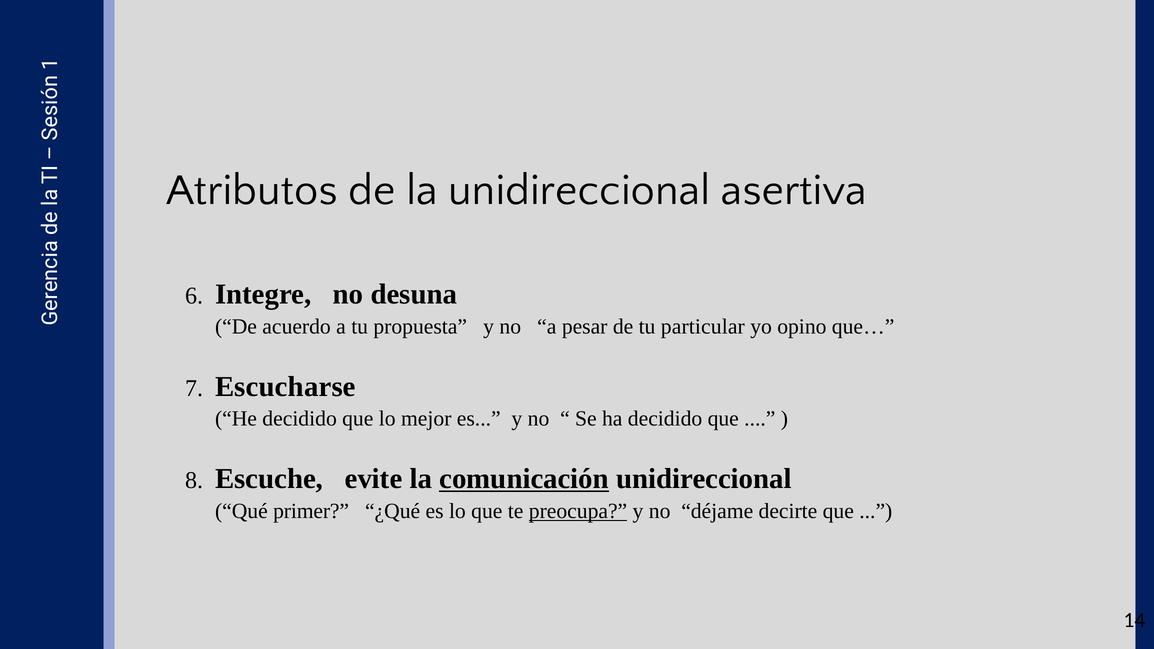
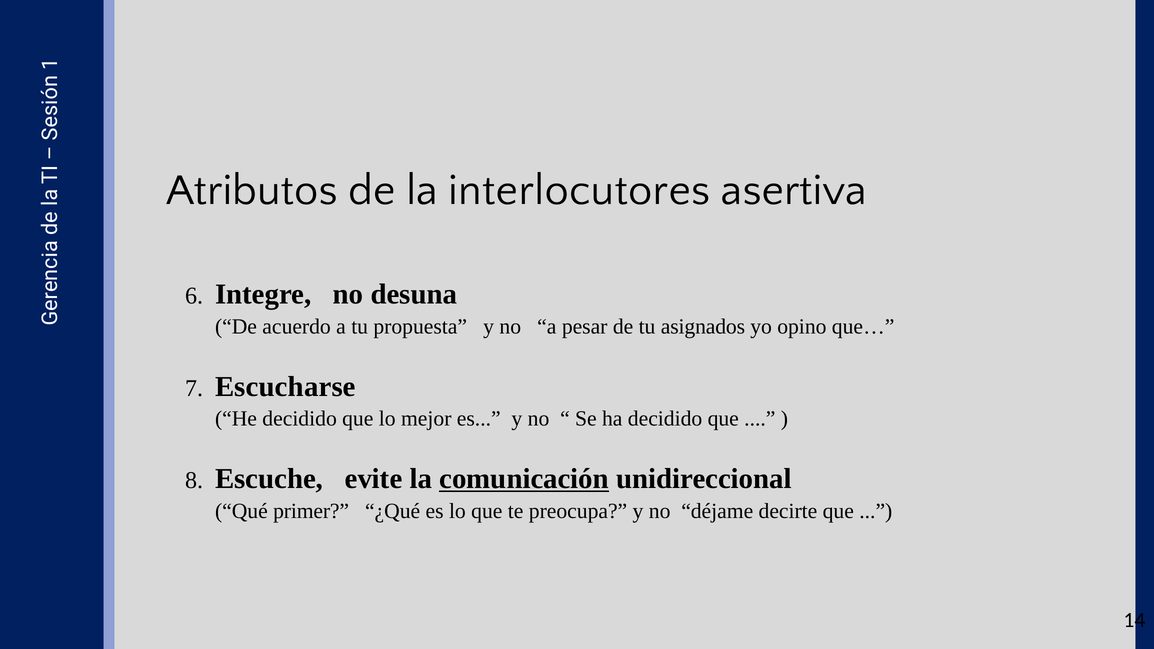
la unidireccional: unidireccional -> interlocutores (579, 190)
particular: particular -> asignados (703, 327)
preocupa underline: present -> none (578, 511)
